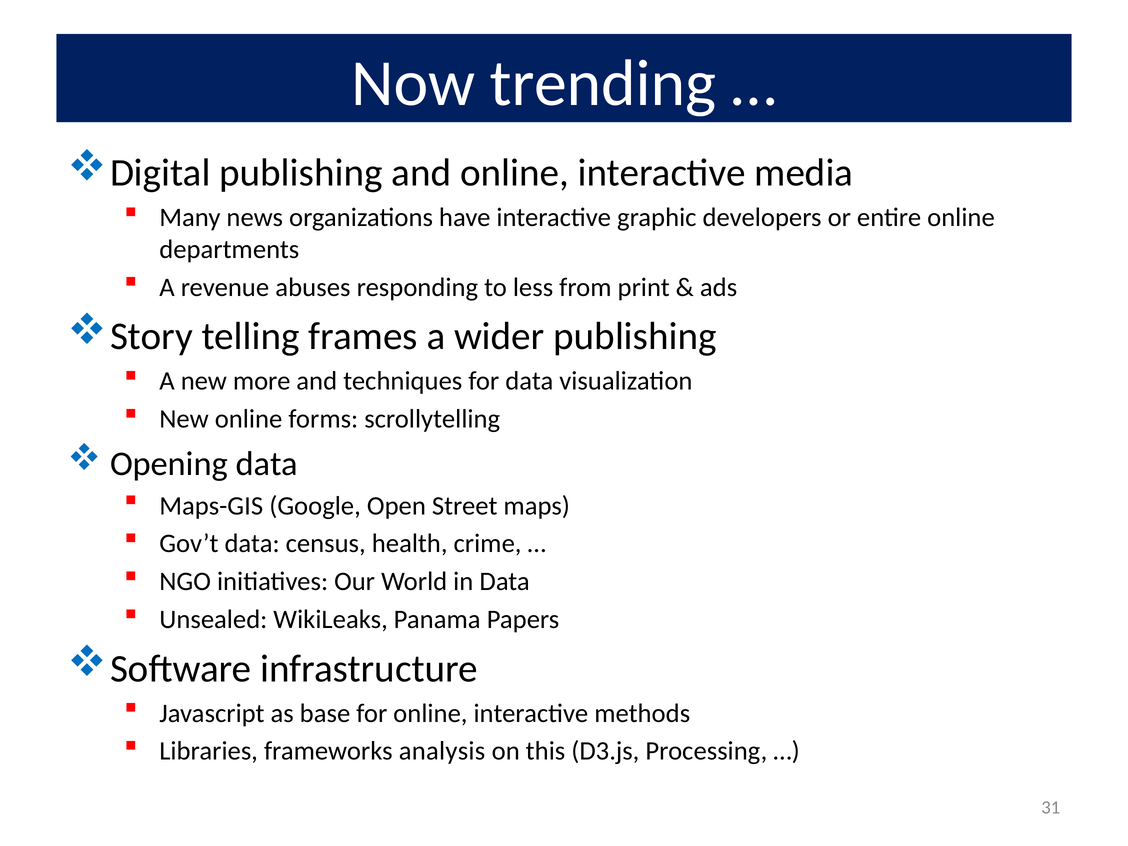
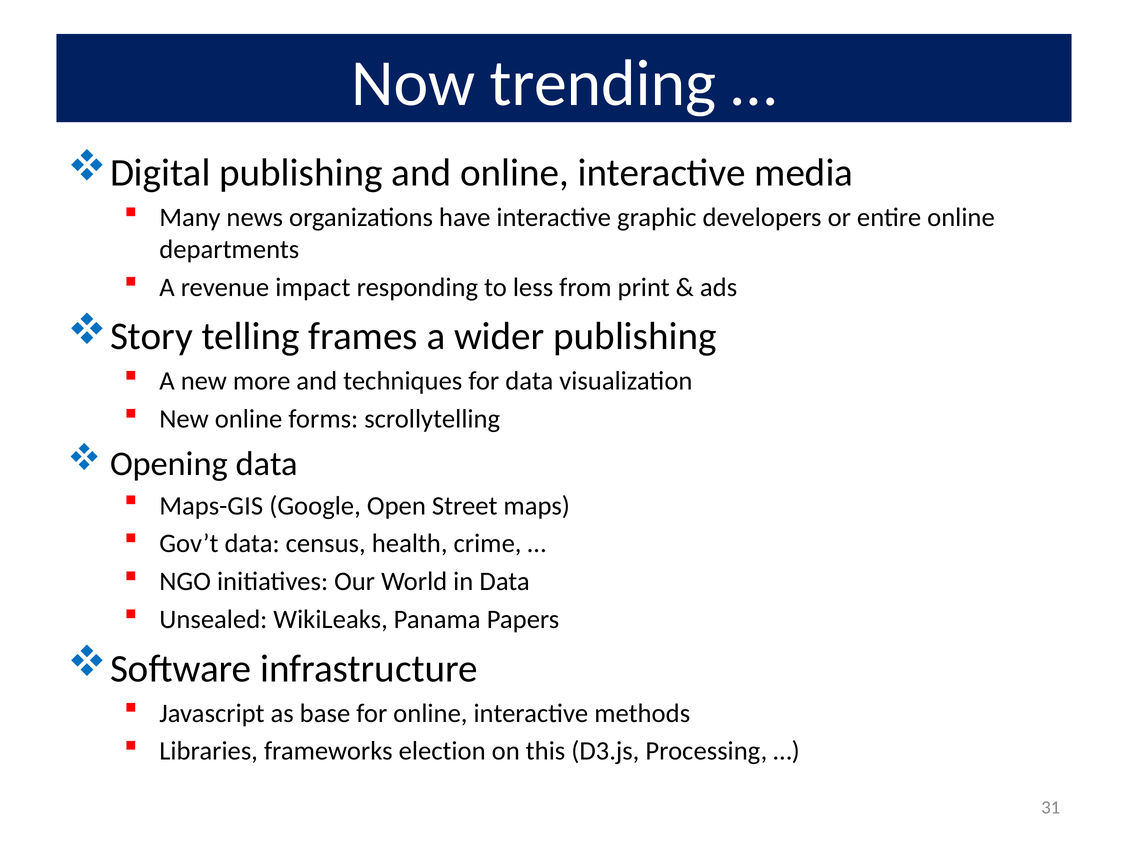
abuses: abuses -> impact (313, 287)
analysis: analysis -> election (442, 751)
